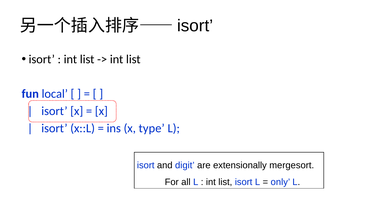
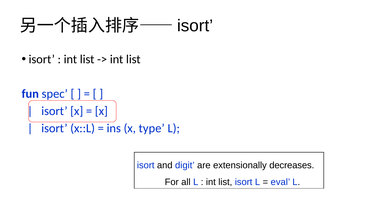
local: local -> spec (55, 94)
mergesort: mergesort -> decreases (292, 165)
only: only -> eval (280, 182)
